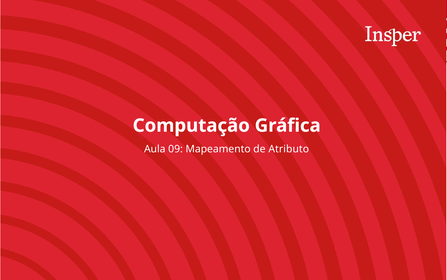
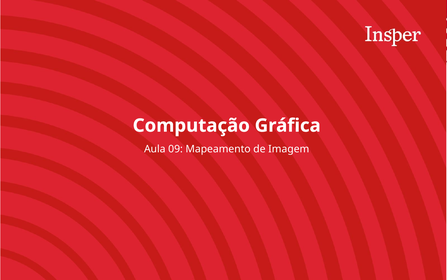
Atributo: Atributo -> Imagem (289, 149)
